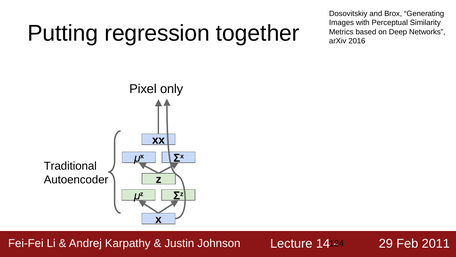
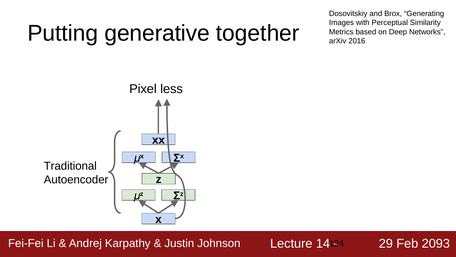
regression: regression -> generative (157, 33)
only: only -> less (172, 89)
2011: 2011 -> 2093 (436, 243)
